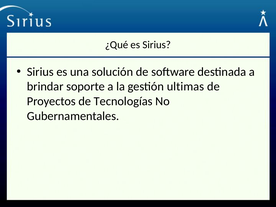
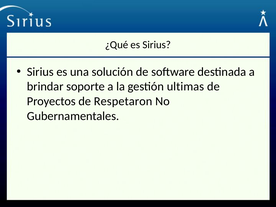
Tecnologías: Tecnologías -> Respetaron (123, 101)
